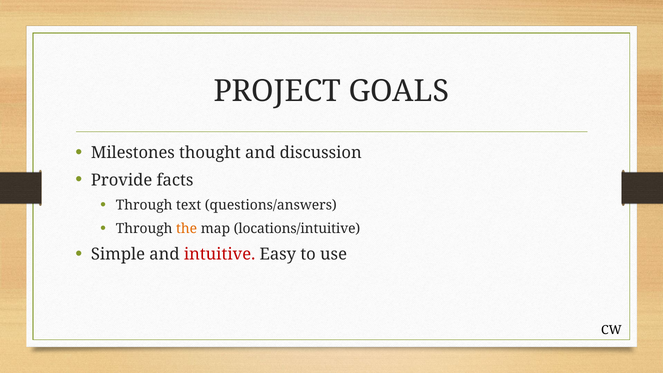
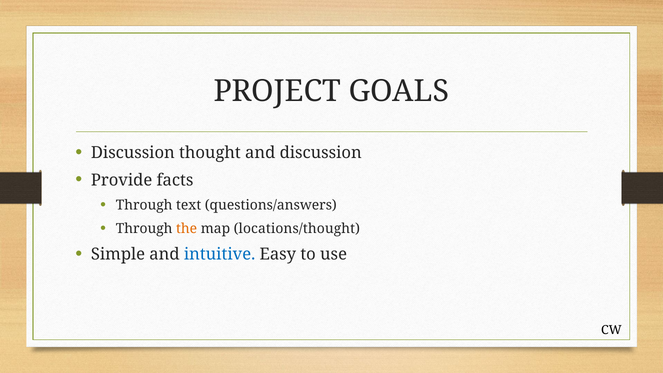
Milestones: Milestones -> Discussion (133, 153)
locations/intuitive: locations/intuitive -> locations/thought (297, 228)
intuitive colour: red -> blue (220, 254)
